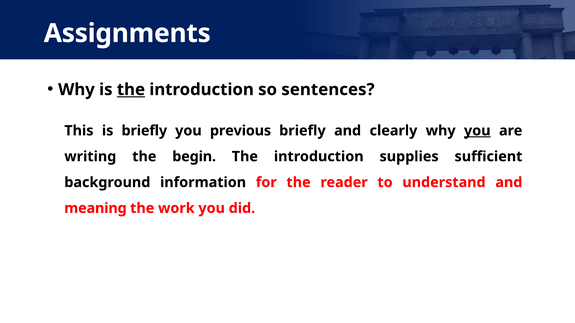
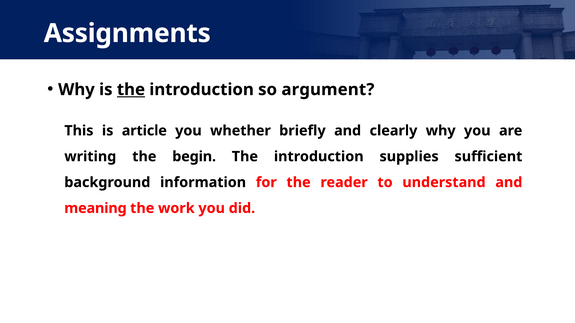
sentences: sentences -> argument (328, 90)
is briefly: briefly -> article (144, 131)
previous: previous -> whether (240, 131)
you underline: present -> none (477, 131)
